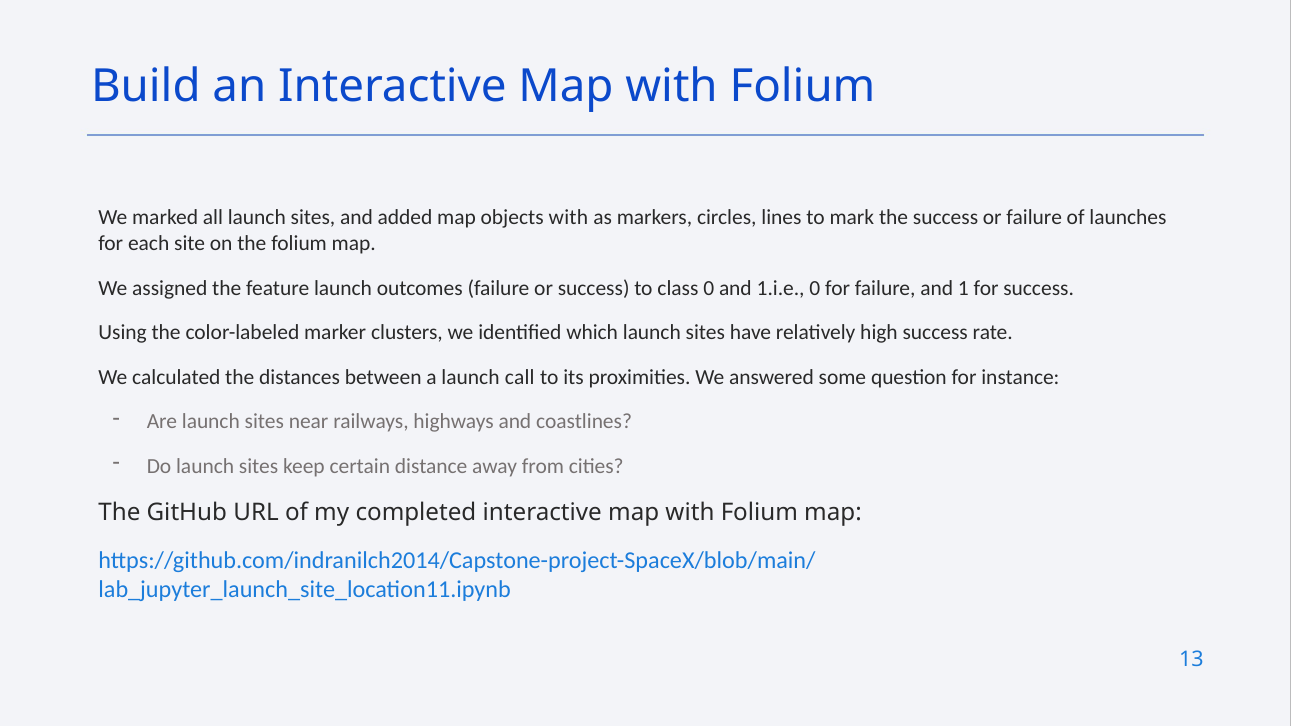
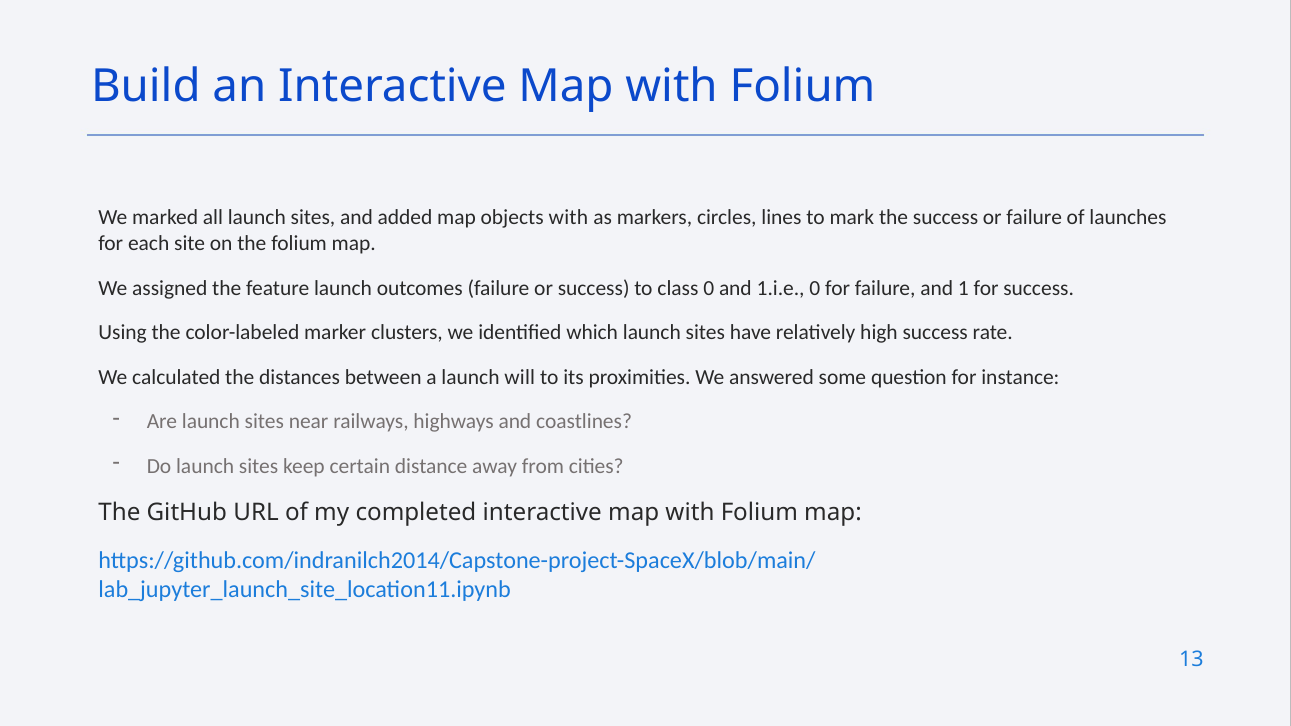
call: call -> will (520, 377)
